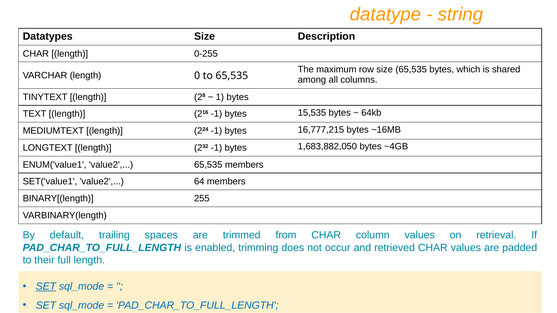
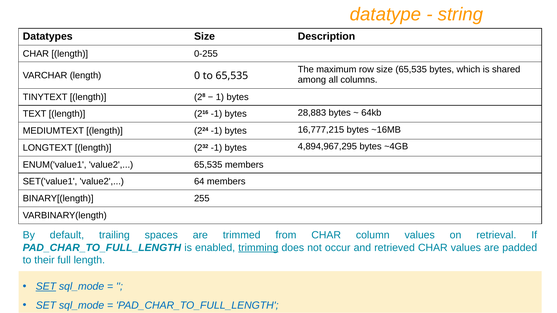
15,535: 15,535 -> 28,883 (312, 113)
1,683,882,050: 1,683,882,050 -> 4,894,967,295 (327, 147)
trimming underline: none -> present (258, 248)
